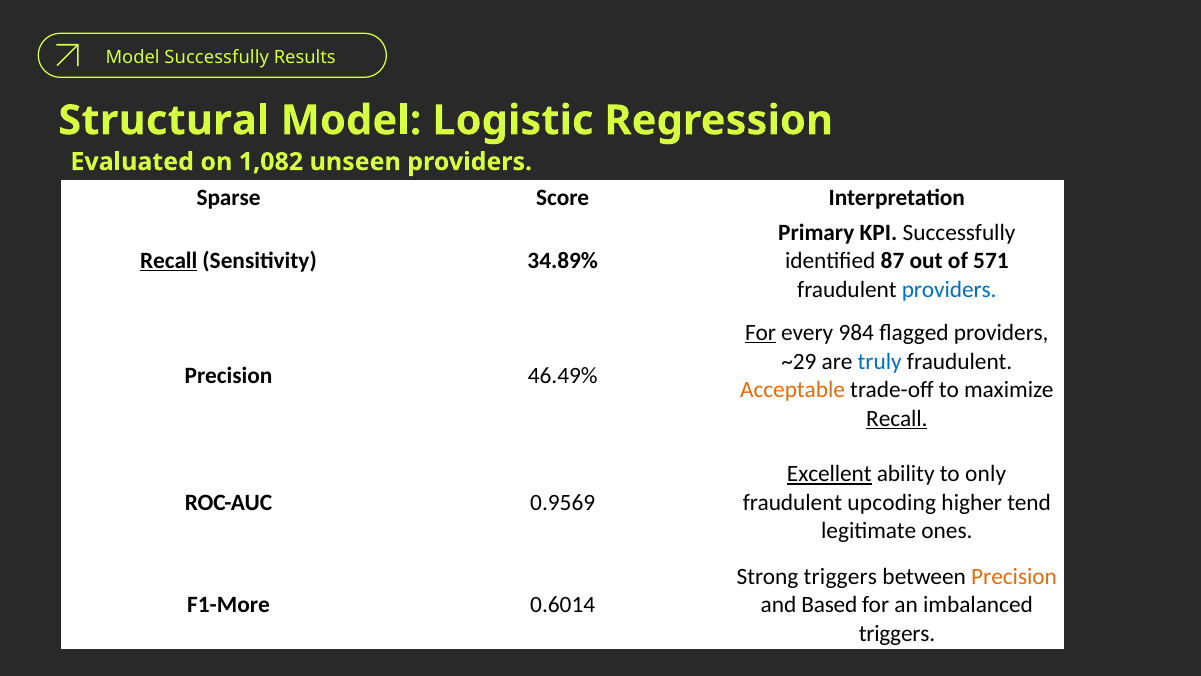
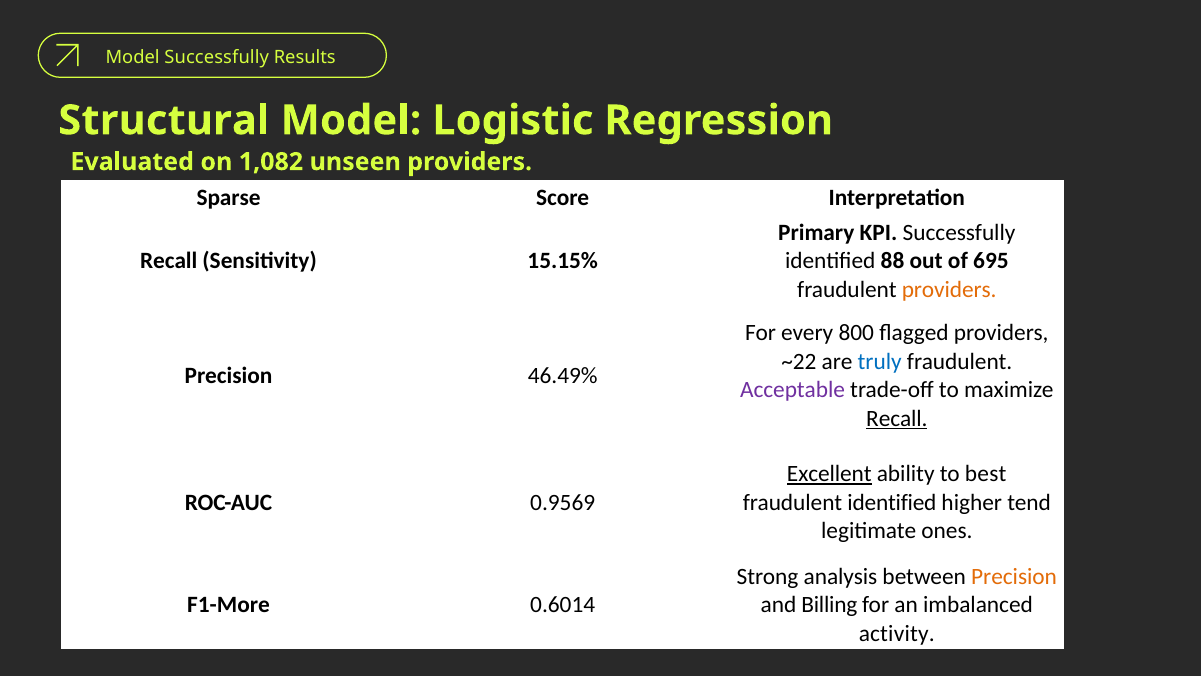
Recall underline: present -> none (169, 260)
34.89%: 34.89% -> 15.15% (563, 260)
87: 87 -> 88 (893, 261)
571: 571 -> 695 (991, 261)
providers colour: blue -> orange (949, 290)
For underline: present -> none (761, 333)
984: 984 -> 800 (856, 333)
~29: ~29 -> ~22 (799, 361)
Acceptable colour: orange -> purple (793, 390)
only: only -> best (986, 474)
fraudulent upcoding: upcoding -> identified (892, 502)
Strong triggers: triggers -> analysis (841, 576)
Based: Based -> Billing (829, 605)
triggers: triggers -> activity (897, 633)
